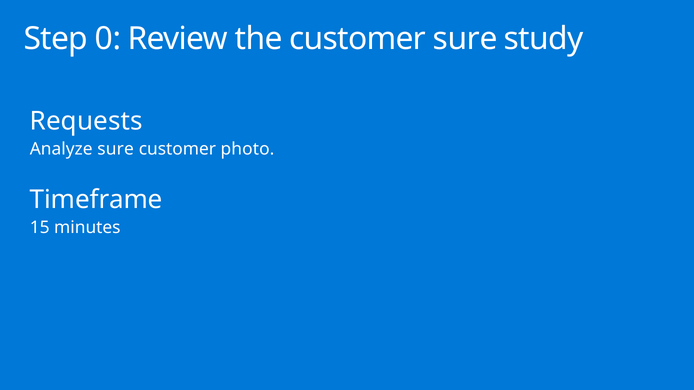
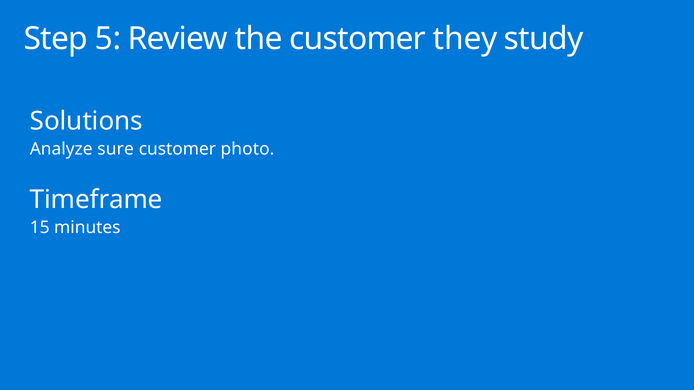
0: 0 -> 5 (108, 39)
customer sure: sure -> they (465, 39)
Requests: Requests -> Solutions (86, 121)
